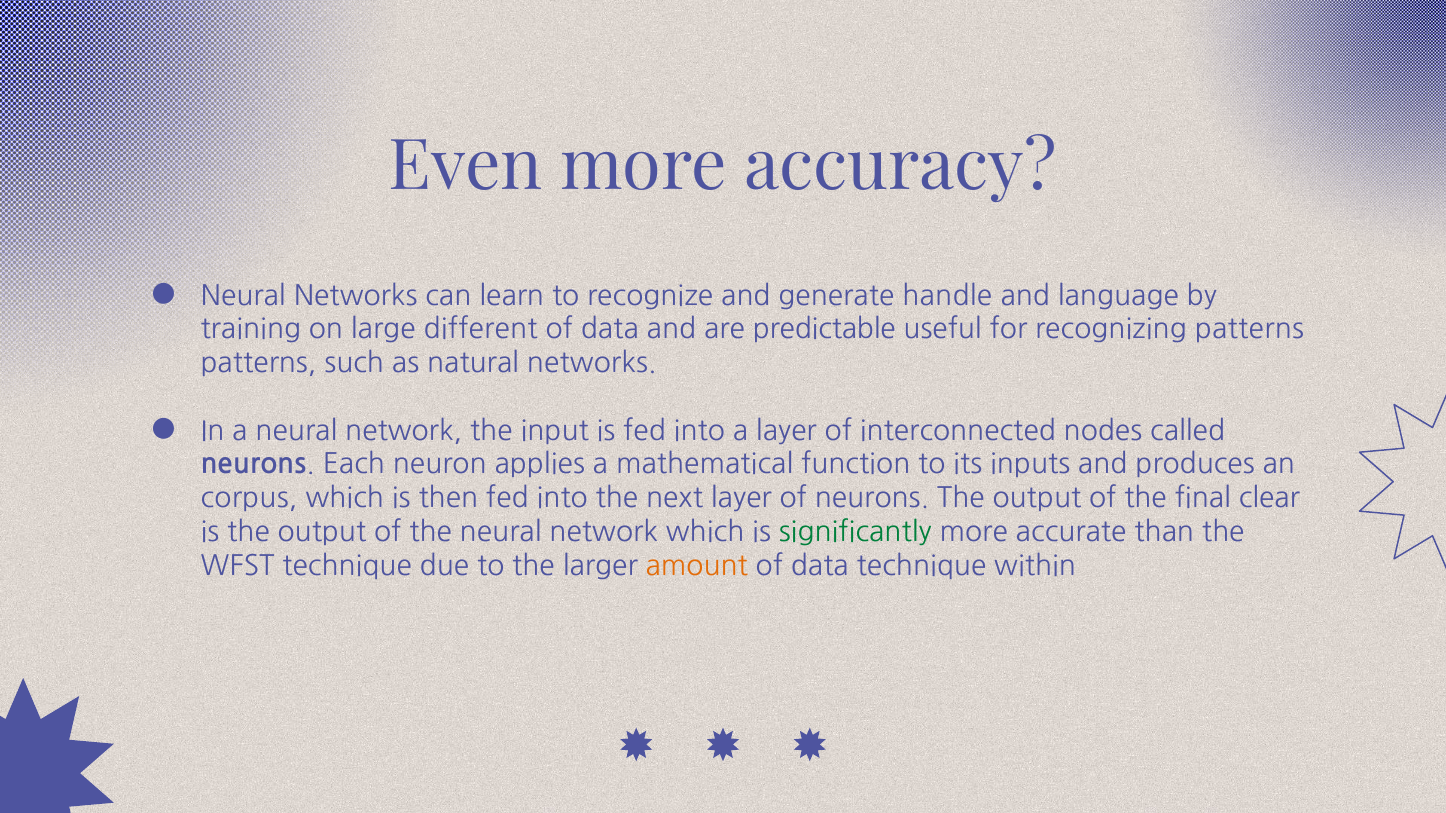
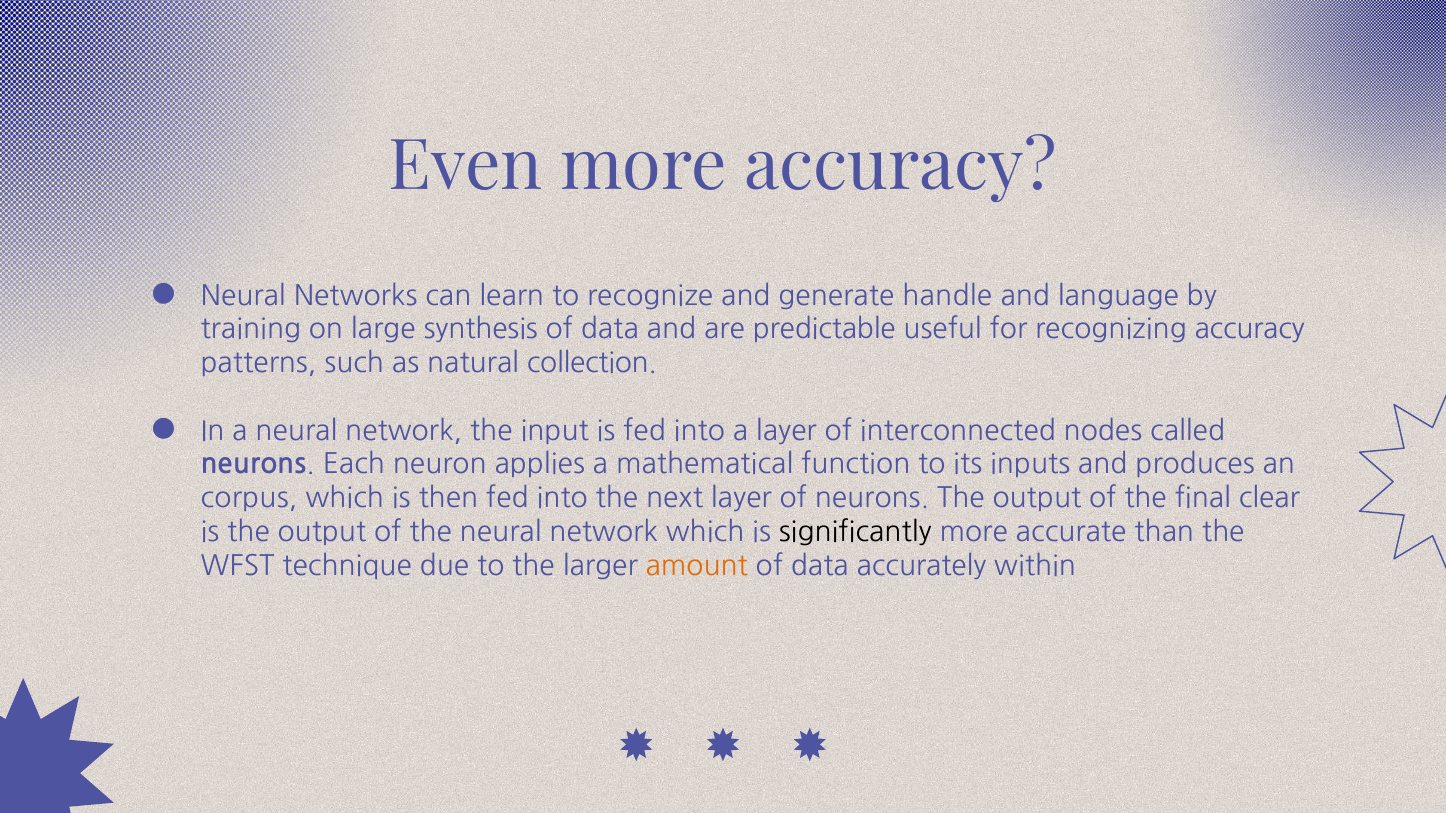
different: different -> synthesis (481, 330)
recognizing patterns: patterns -> accuracy (1250, 330)
natural networks: networks -> collection (592, 364)
significantly colour: green -> black (855, 532)
data technique: technique -> accurately (922, 566)
